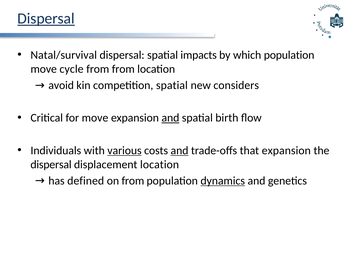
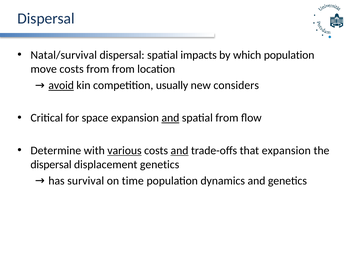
Dispersal underline: present -> none (46, 19)
move cycle: cycle -> costs (72, 69)
avoid underline: none -> present (61, 85)
competition spatial: spatial -> usually (172, 85)
for move: move -> space (95, 118)
spatial birth: birth -> from (227, 118)
Individuals: Individuals -> Determine (56, 150)
displacement location: location -> genetics (160, 164)
defined: defined -> survival (86, 181)
on from: from -> time (133, 181)
dynamics underline: present -> none (223, 181)
